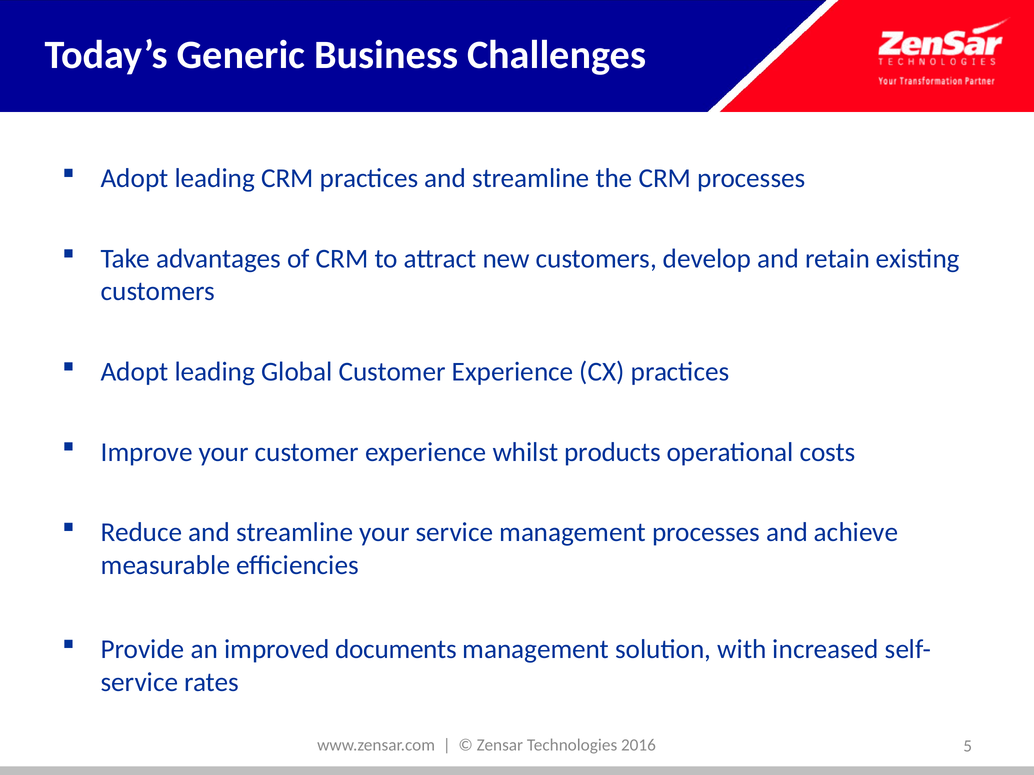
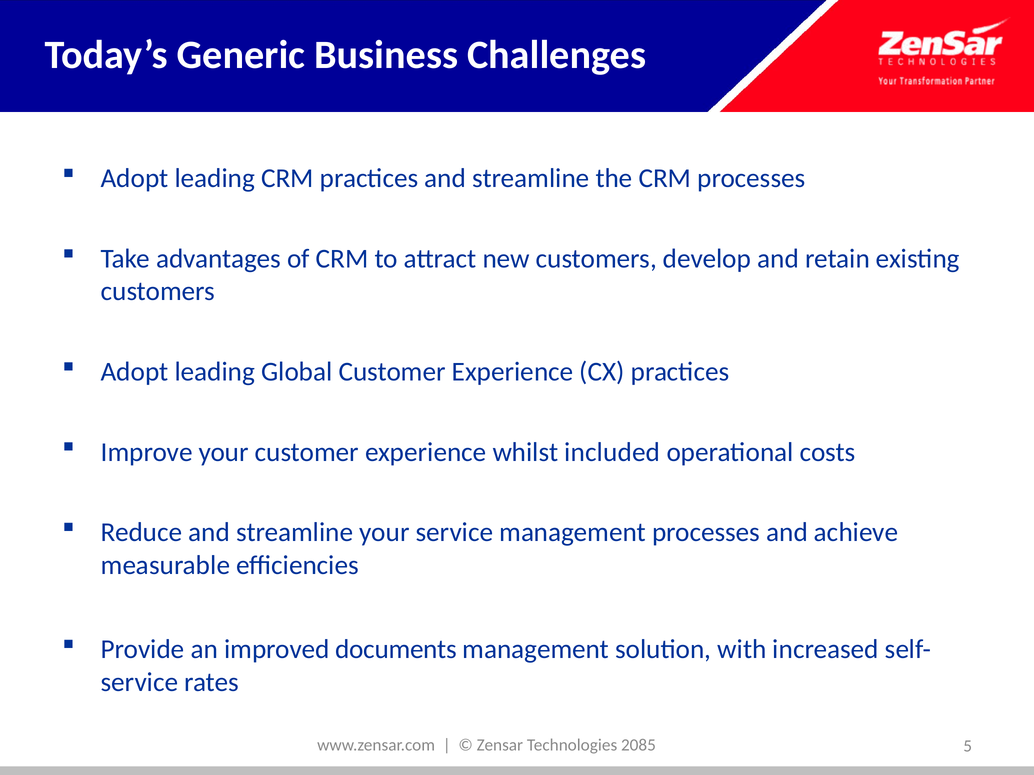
products: products -> included (612, 452)
2016: 2016 -> 2085 (638, 746)
